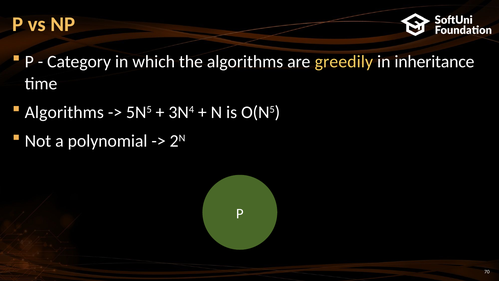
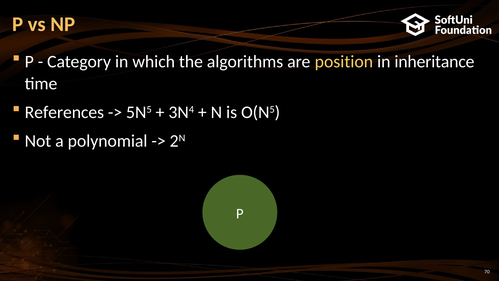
greedily: greedily -> position (344, 61)
Algorithms: Algorithms -> References (64, 112)
